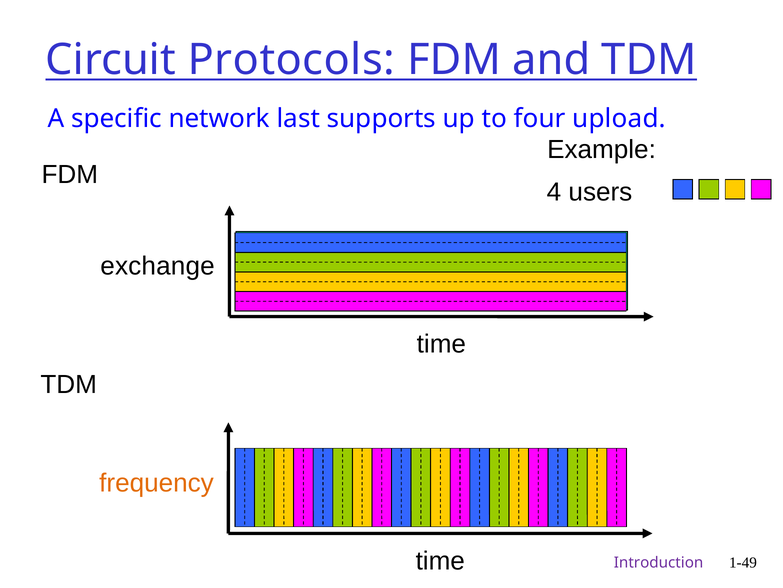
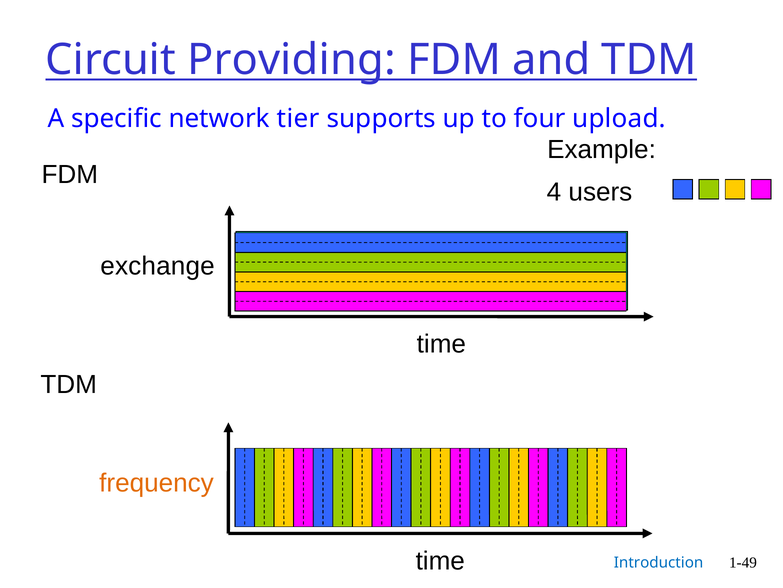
Protocols: Protocols -> Providing (291, 60)
last: last -> tier (298, 118)
Introduction colour: purple -> blue (659, 562)
